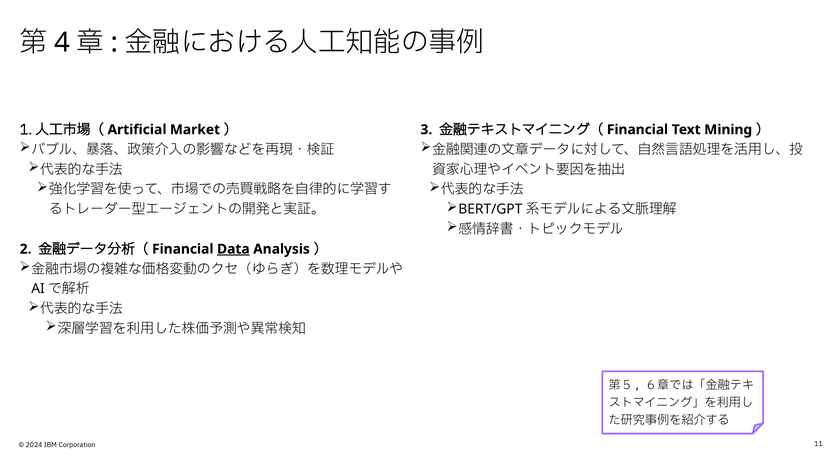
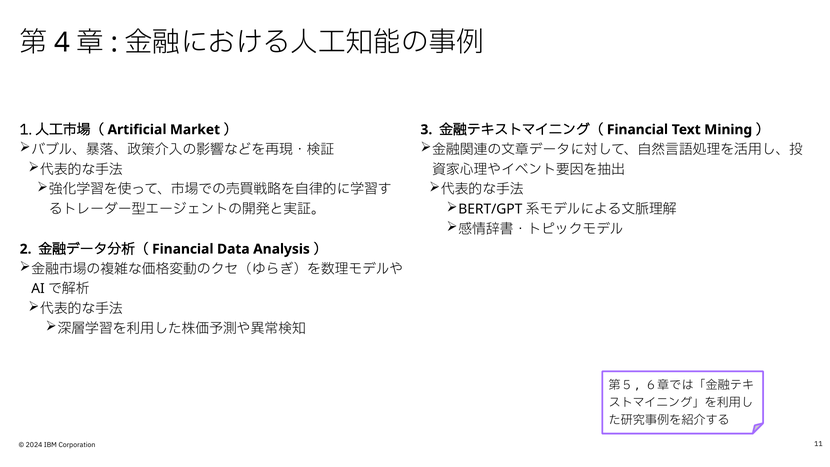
Data underline: present -> none (233, 249)
